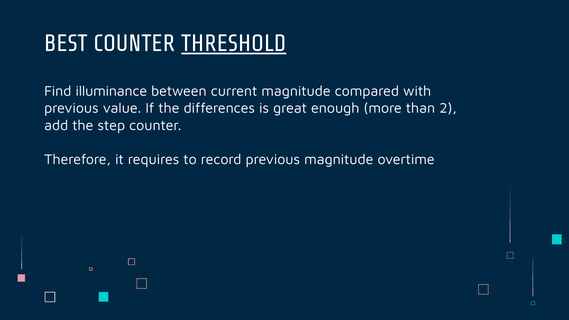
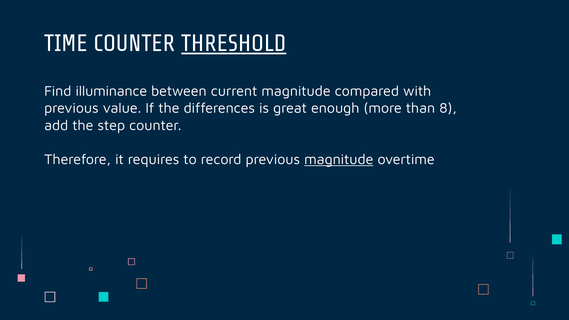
BEST: BEST -> TIME (66, 43)
2: 2 -> 8 (448, 108)
magnitude underline: none -> present (339, 160)
